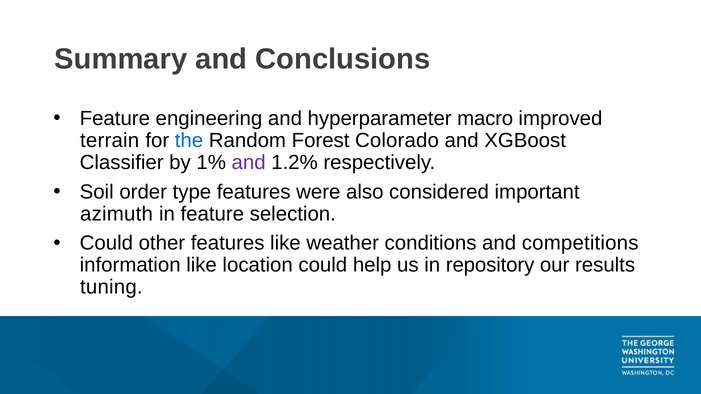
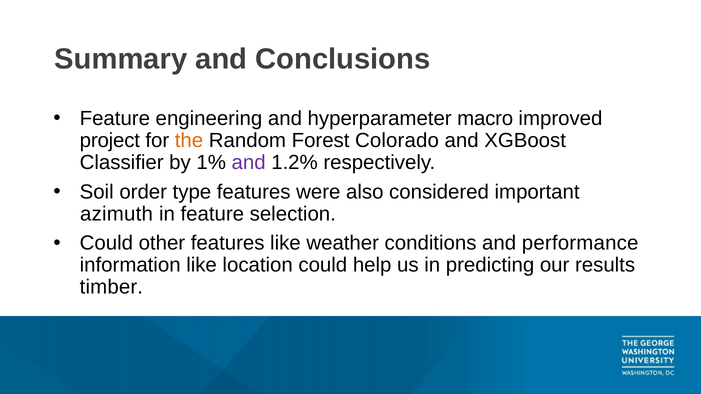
terrain: terrain -> project (110, 141)
the colour: blue -> orange (189, 141)
competitions: competitions -> performance (580, 243)
repository: repository -> predicting (490, 265)
tuning: tuning -> timber (111, 287)
